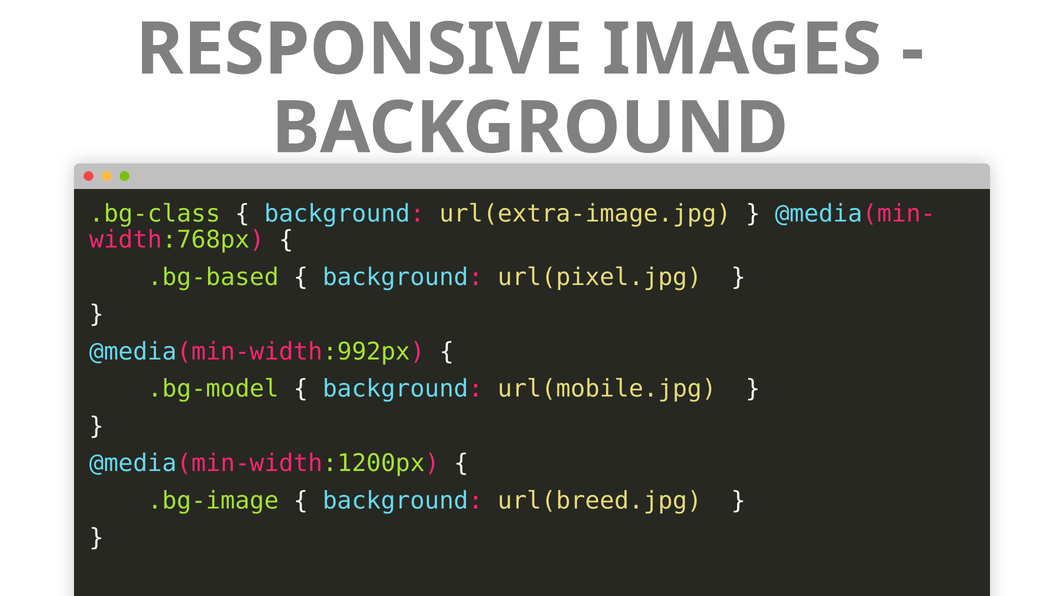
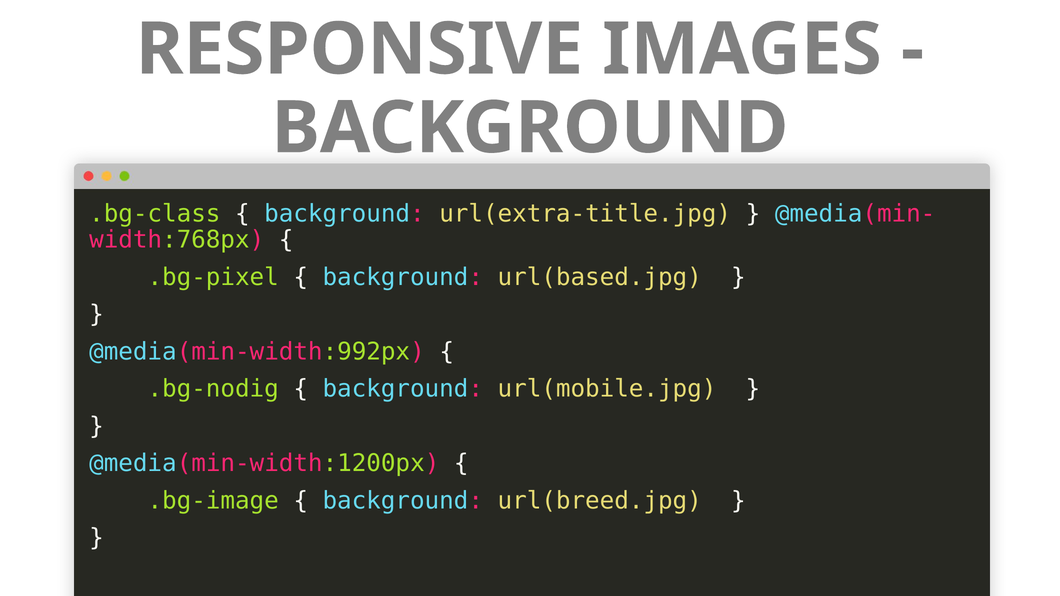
url(extra-image.jpg: url(extra-image.jpg -> url(extra-title.jpg (585, 214)
.bg-based: .bg-based -> .bg-pixel (213, 277)
url(pixel.jpg: url(pixel.jpg -> url(based.jpg (600, 277)
.bg-model: .bg-model -> .bg-nodig (213, 389)
